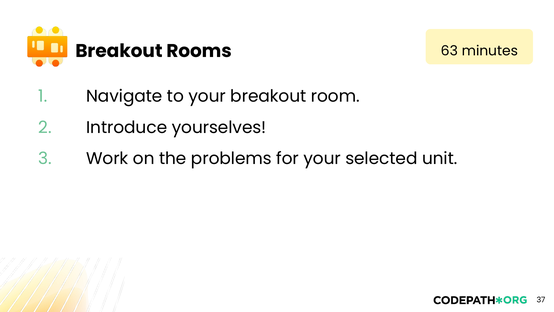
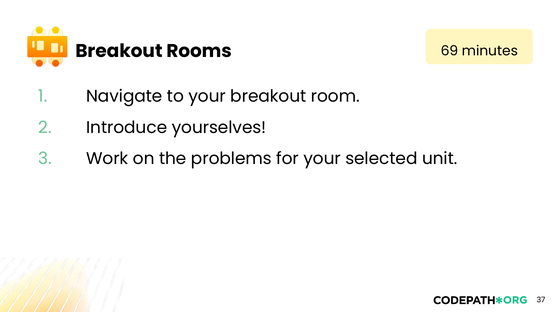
63: 63 -> 69 (449, 51)
